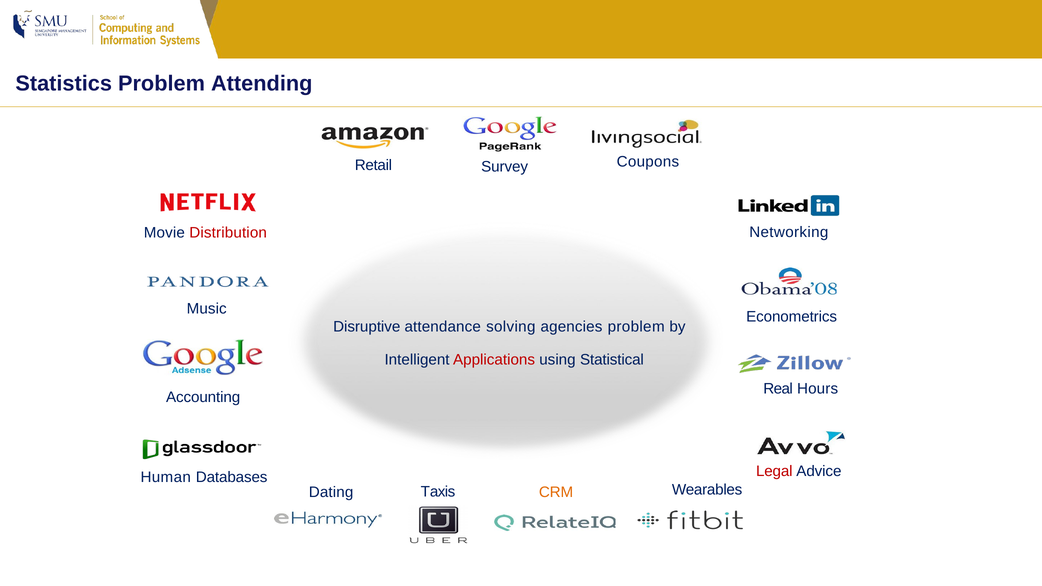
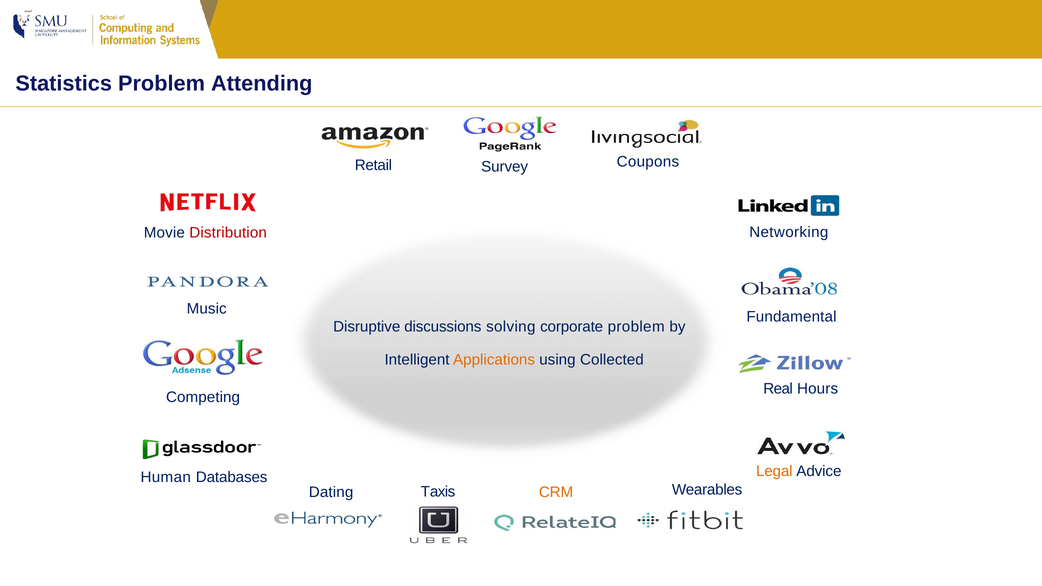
Econometrics: Econometrics -> Fundamental (791, 317)
attendance: attendance -> discussions (443, 327)
agencies: agencies -> corporate (572, 327)
Applications colour: red -> orange (494, 360)
Statistical: Statistical -> Collected (612, 360)
Accounting: Accounting -> Competing (203, 397)
Legal colour: red -> orange (774, 471)
